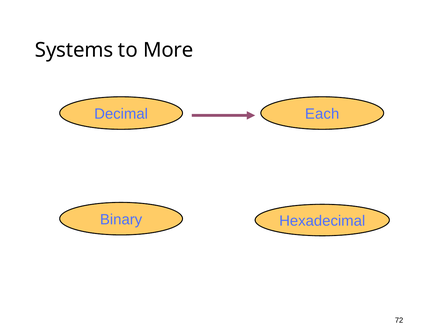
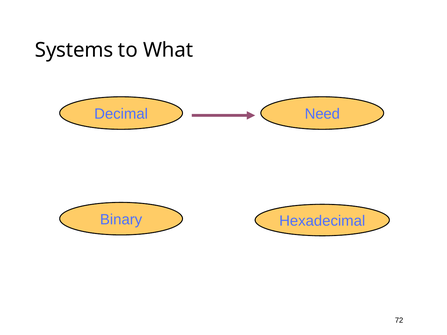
More: More -> What (168, 50)
Each: Each -> Need (322, 114)
